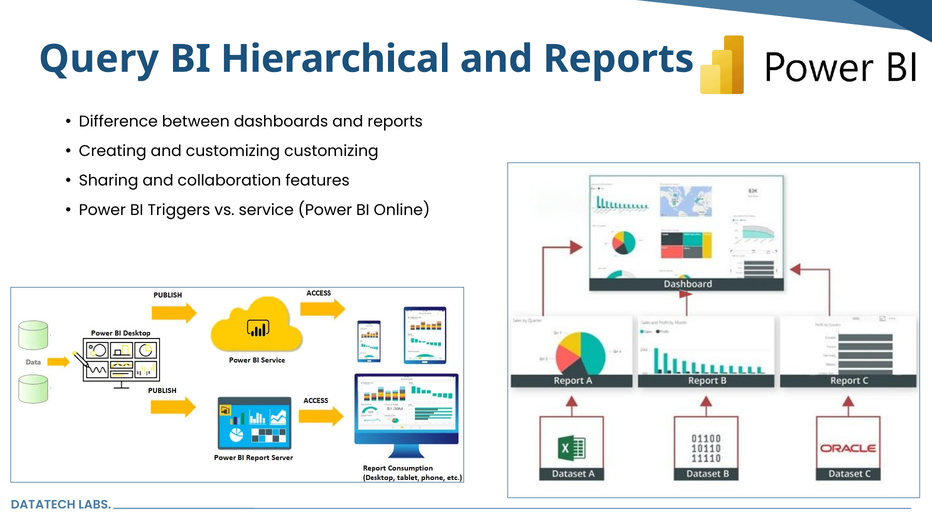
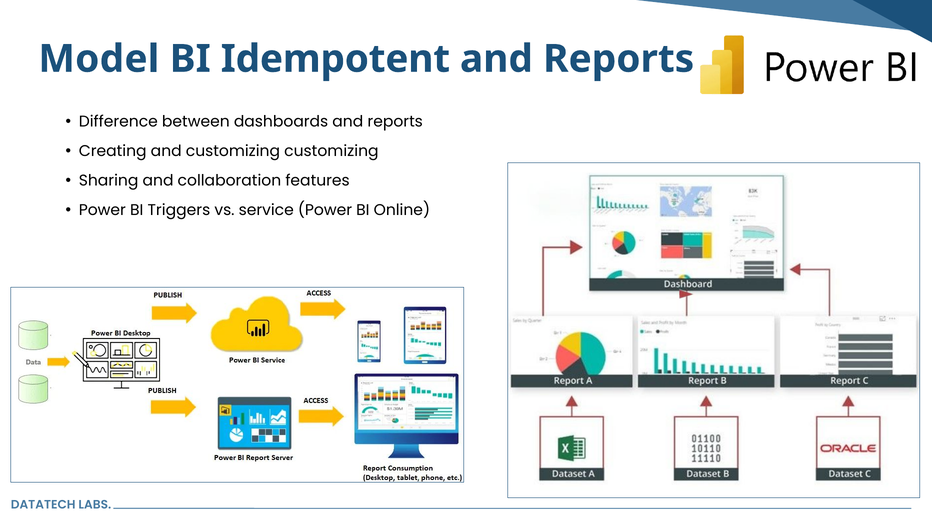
Query: Query -> Model (99, 59)
Hierarchical: Hierarchical -> Idempotent (335, 59)
